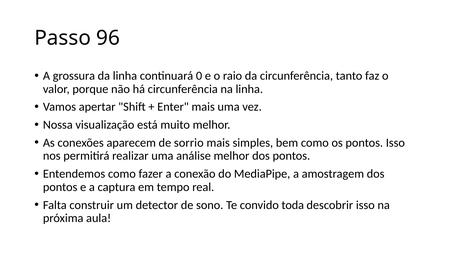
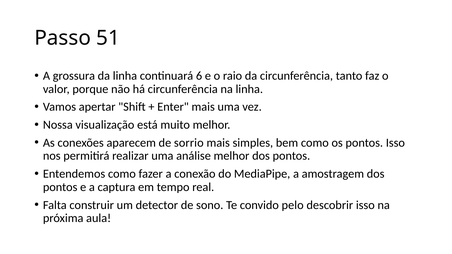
96: 96 -> 51 (108, 38)
0: 0 -> 6 (199, 76)
toda: toda -> pelo (293, 205)
